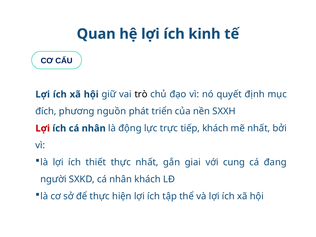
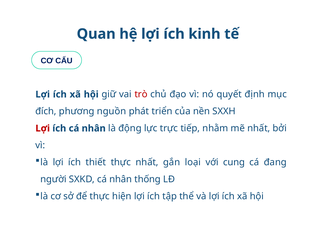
trò colour: black -> red (141, 94)
tiếp khách: khách -> nhằm (215, 128)
giai: giai -> loại (193, 162)
nhân khách: khách -> thống (148, 179)
